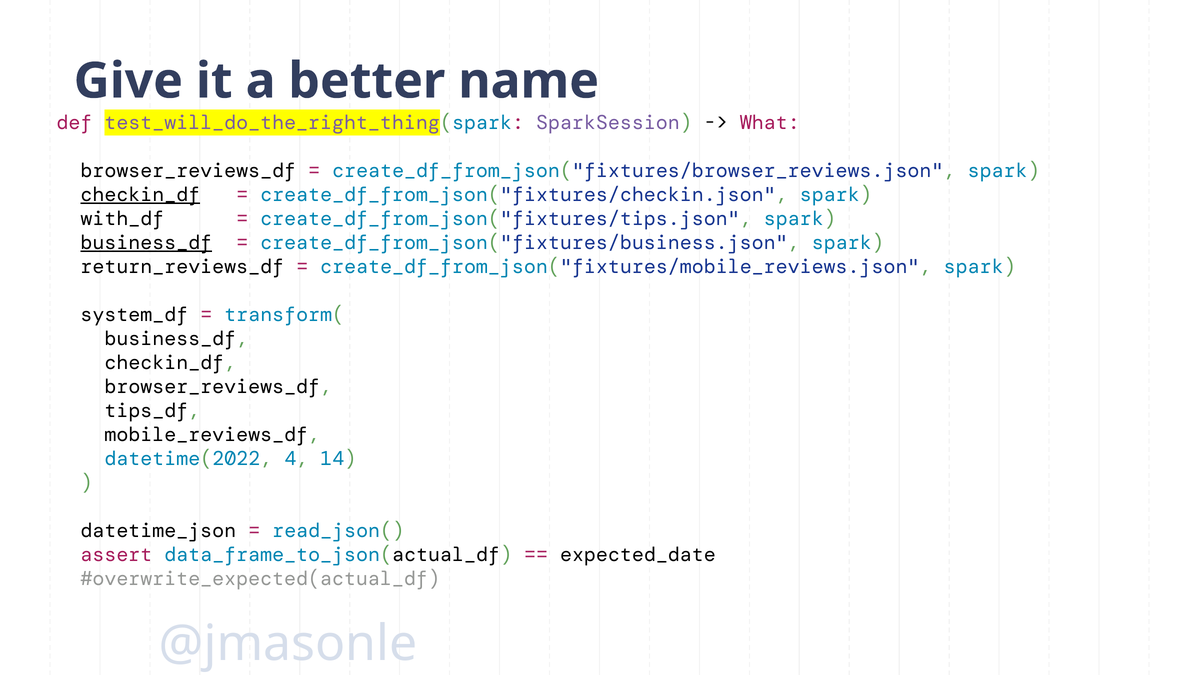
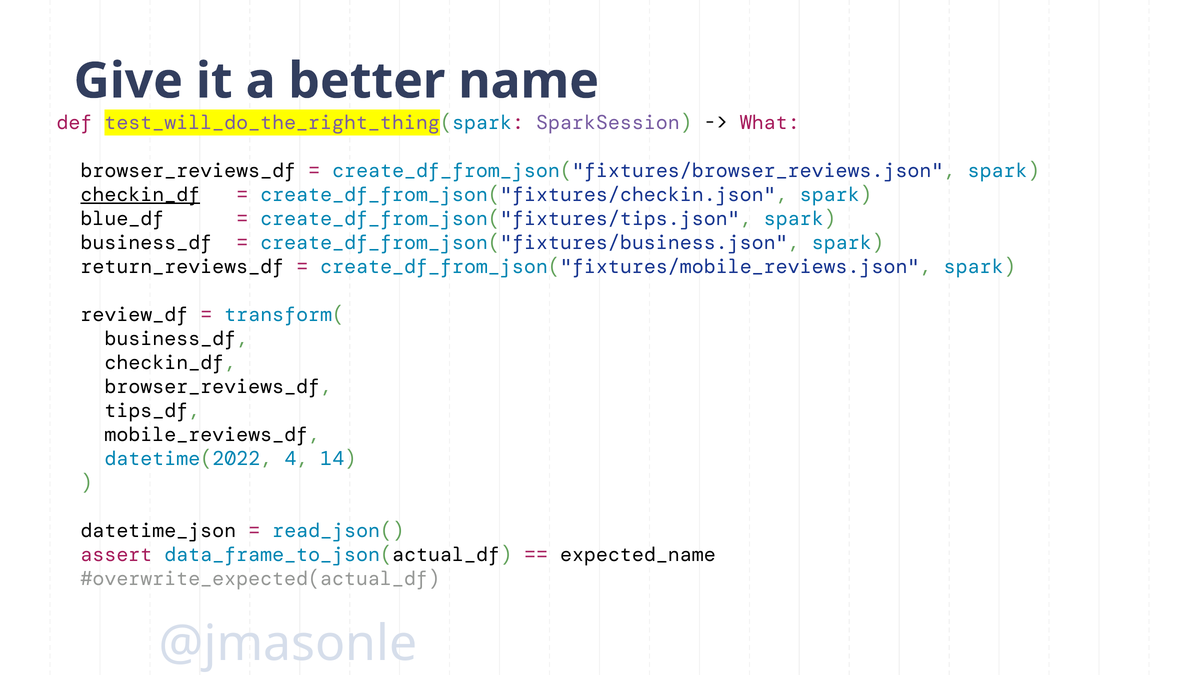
with_df: with_df -> blue_df (122, 219)
business_df underline: present -> none (146, 243)
system_df: system_df -> review_df (134, 314)
expected_date: expected_date -> expected_name (638, 554)
